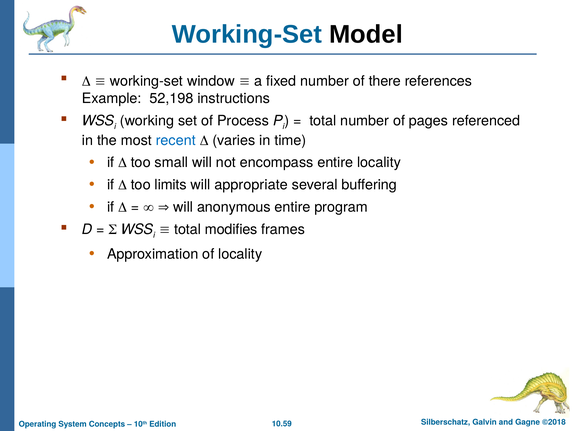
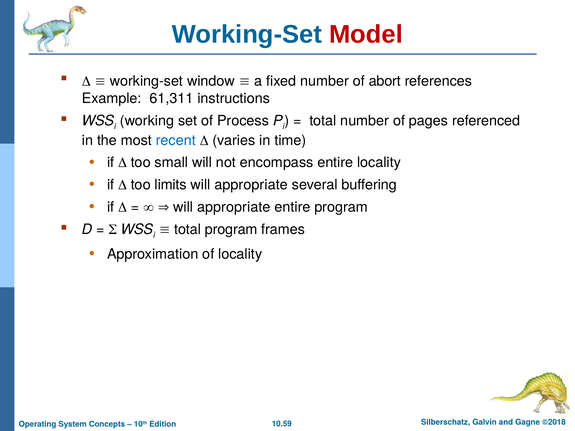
Model colour: black -> red (366, 35)
there: there -> abort (385, 81)
52,198: 52,198 -> 61,311 (172, 99)
anonymous: anonymous -> appropriate (234, 207)
total modifies: modifies -> program (231, 230)
